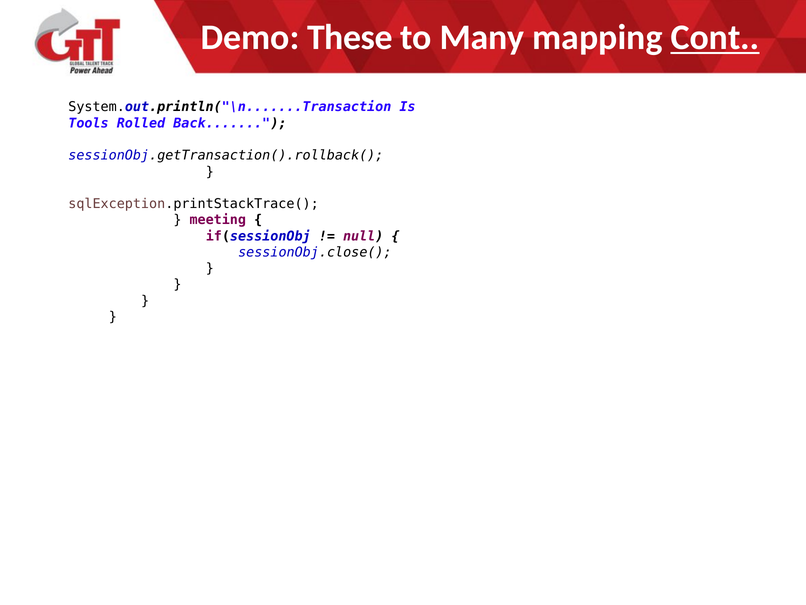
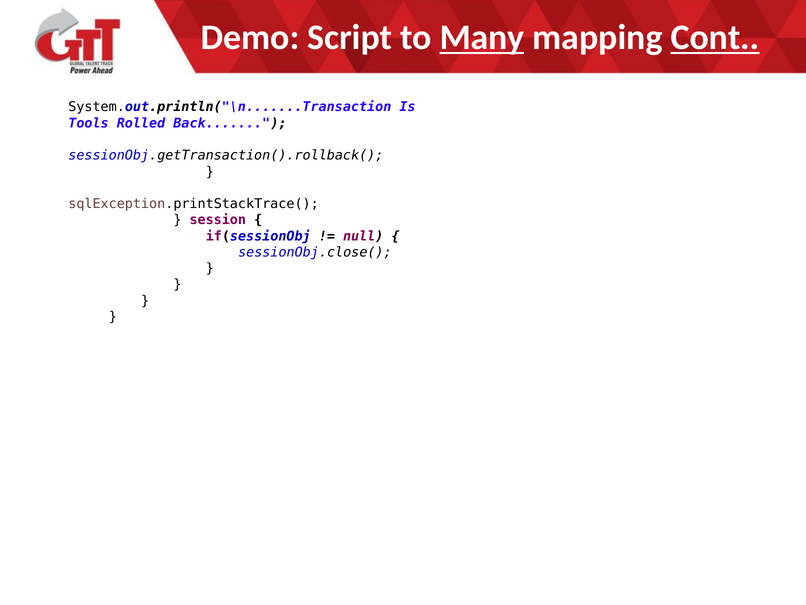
These: These -> Script (350, 37)
Many underline: none -> present (482, 37)
meeting: meeting -> session (218, 220)
